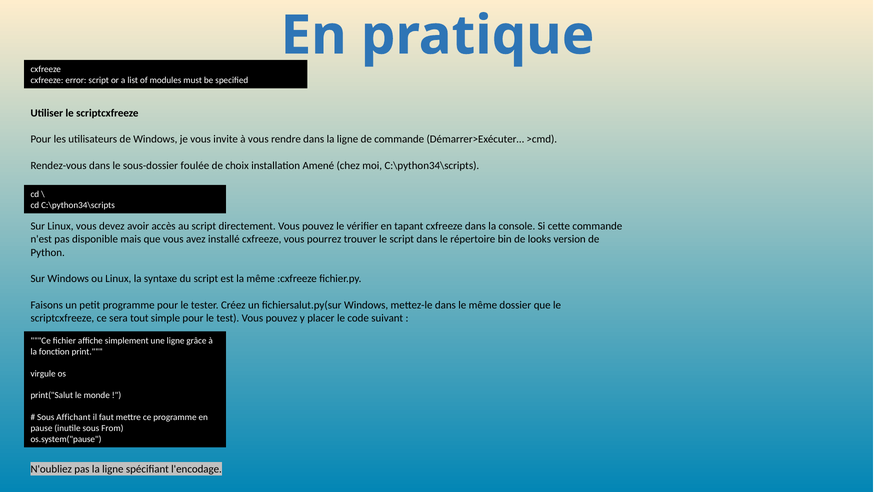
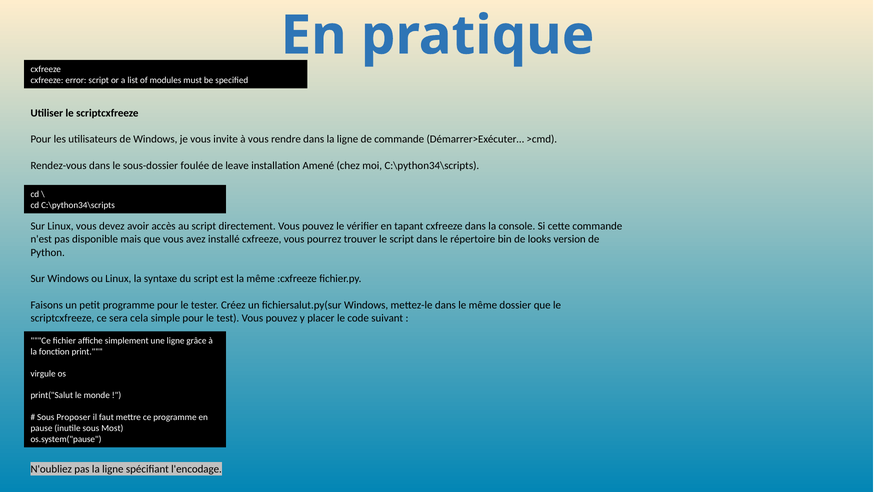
choix: choix -> leave (237, 166)
tout: tout -> cela (139, 318)
Affichant: Affichant -> Proposer (73, 417)
From: From -> Most (112, 428)
